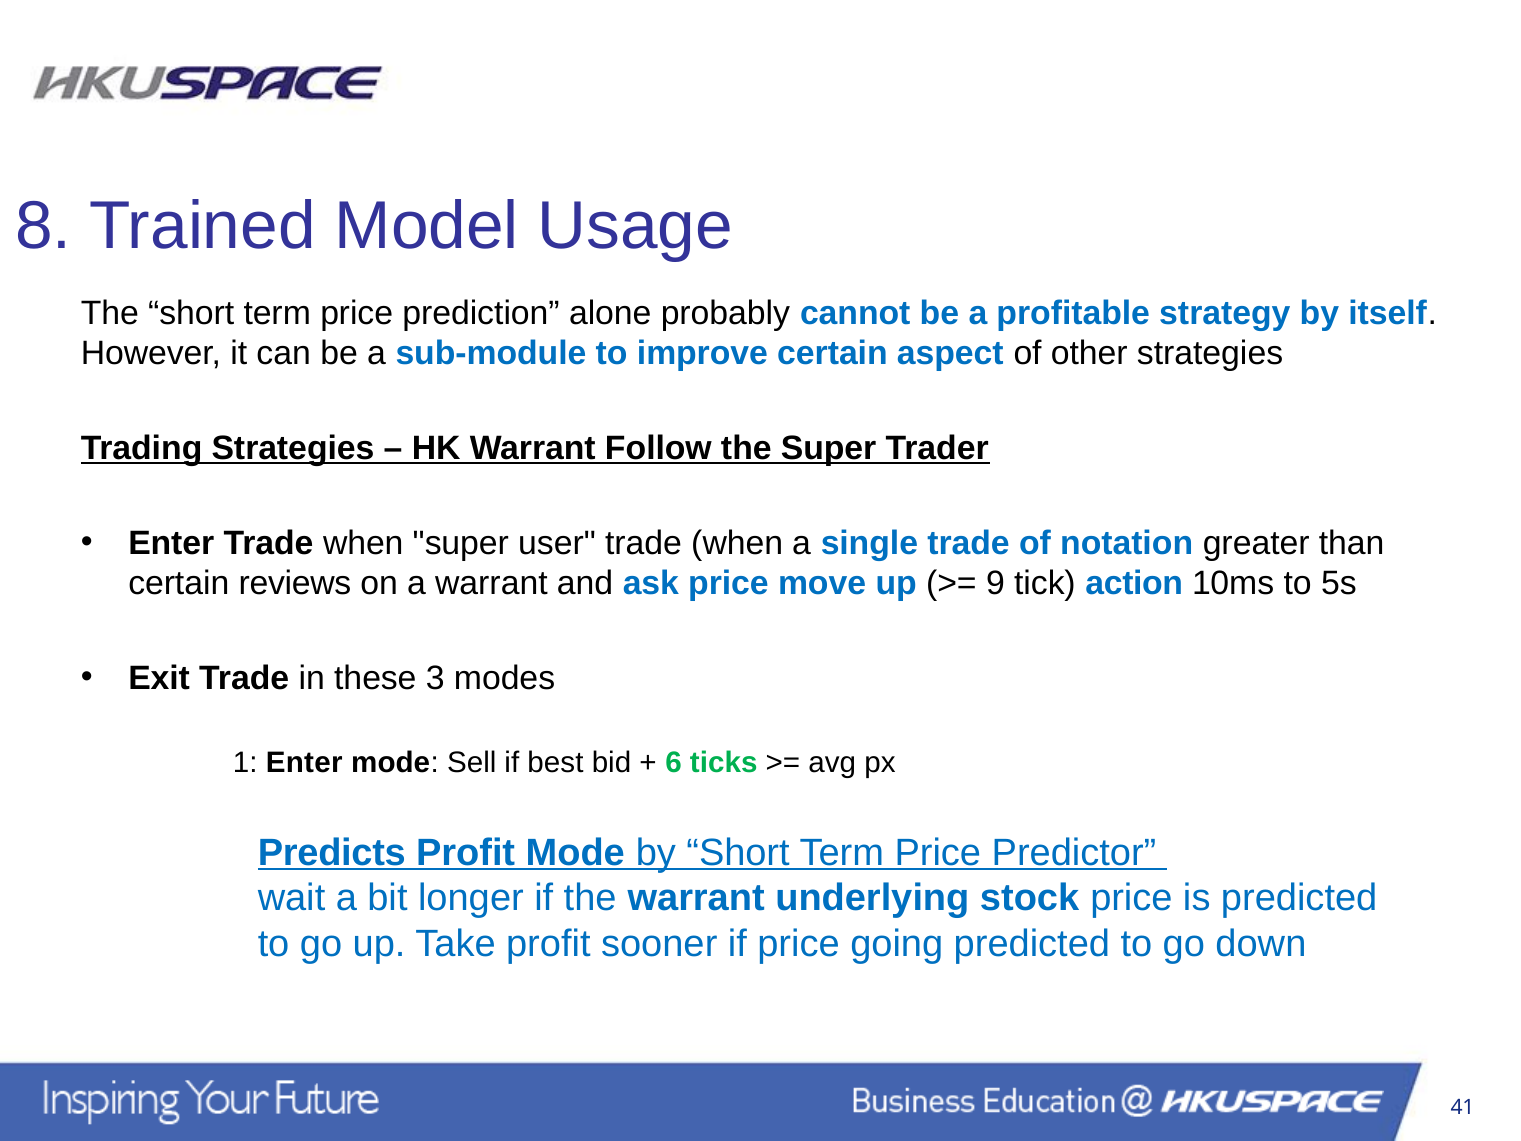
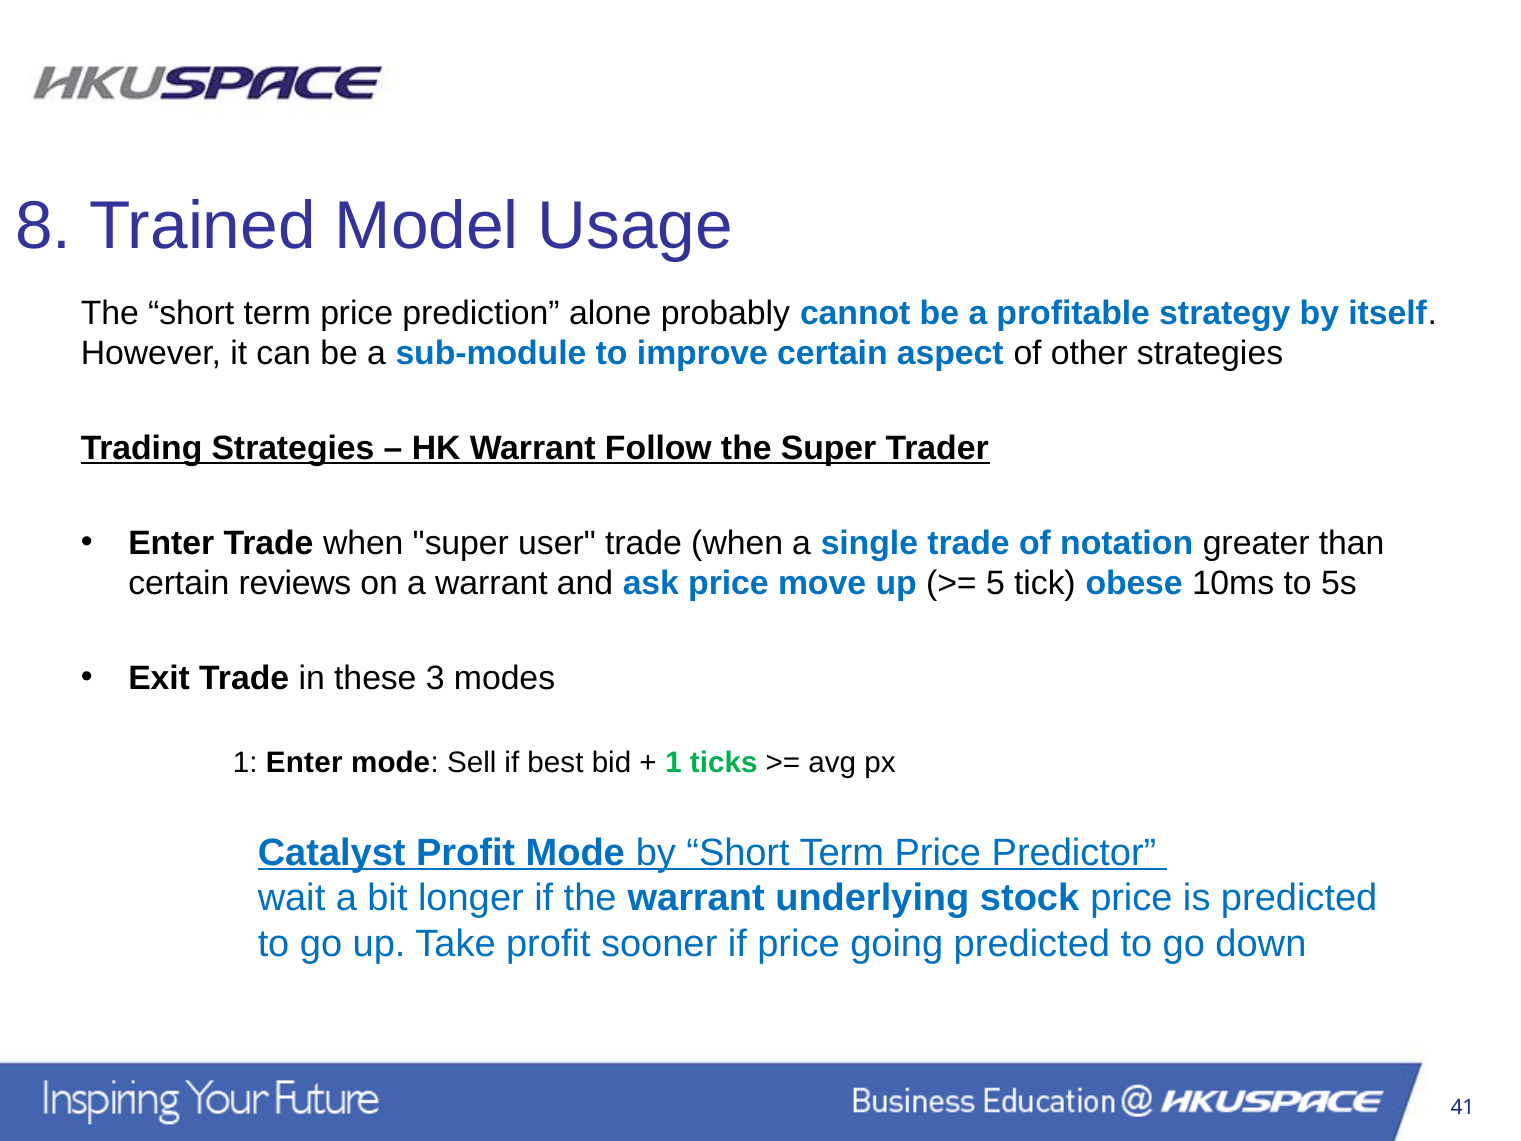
9: 9 -> 5 (995, 583)
action: action -> obese (1134, 583)
6: 6 -> 1 (674, 763)
Predicts: Predicts -> Catalyst (332, 852)
